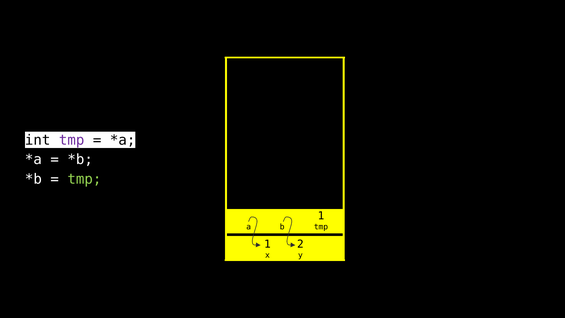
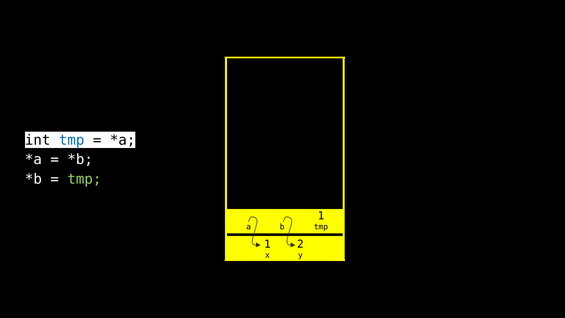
tmp colour: purple -> blue (72, 140)
